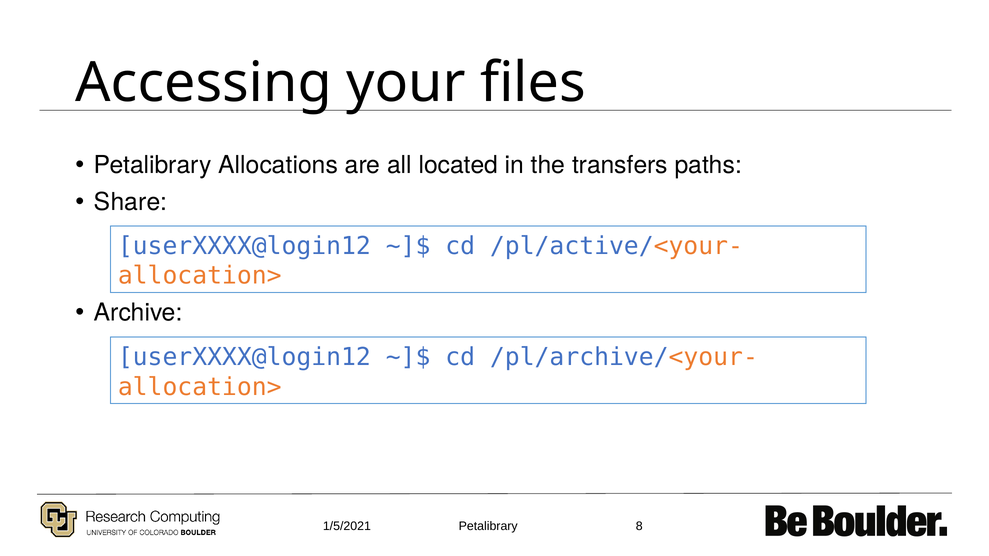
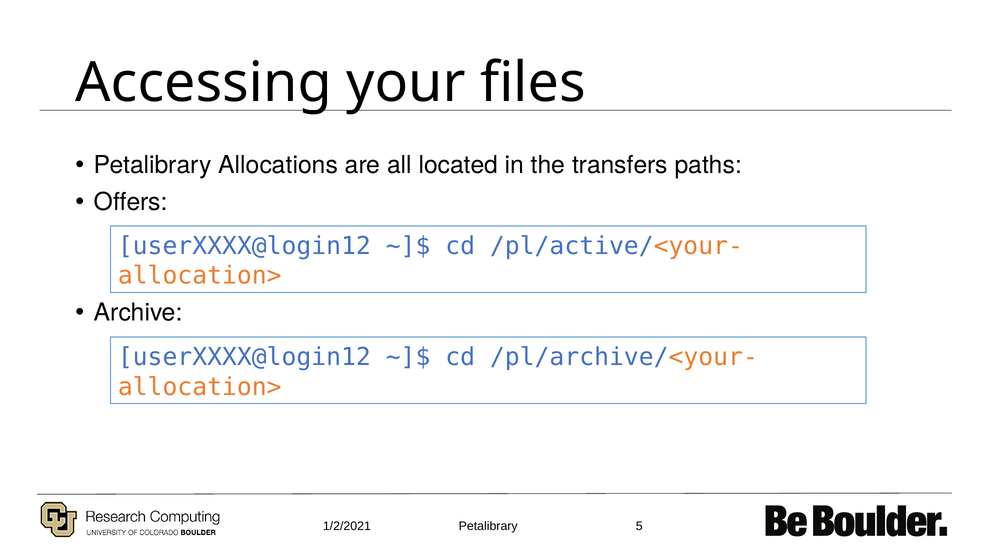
Share: Share -> Offers (131, 202)
1/5/2021: 1/5/2021 -> 1/2/2021 (347, 526)
8: 8 -> 5 (639, 526)
